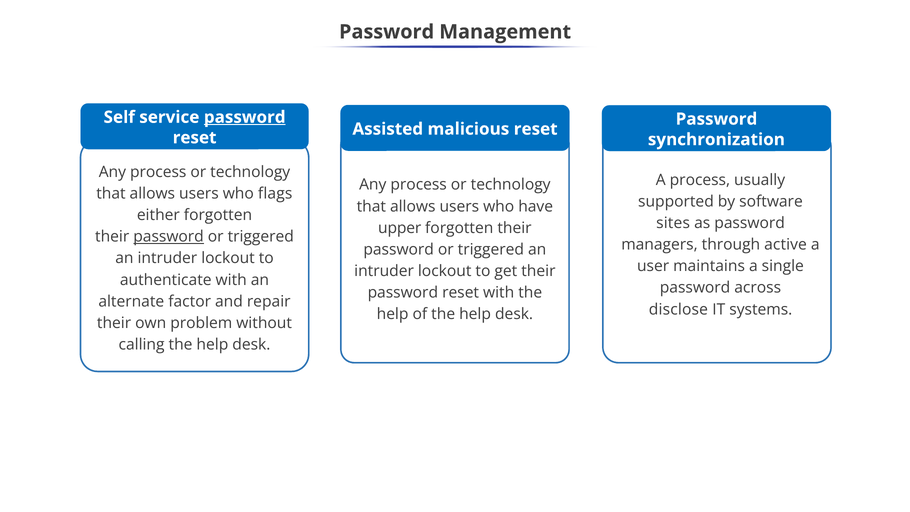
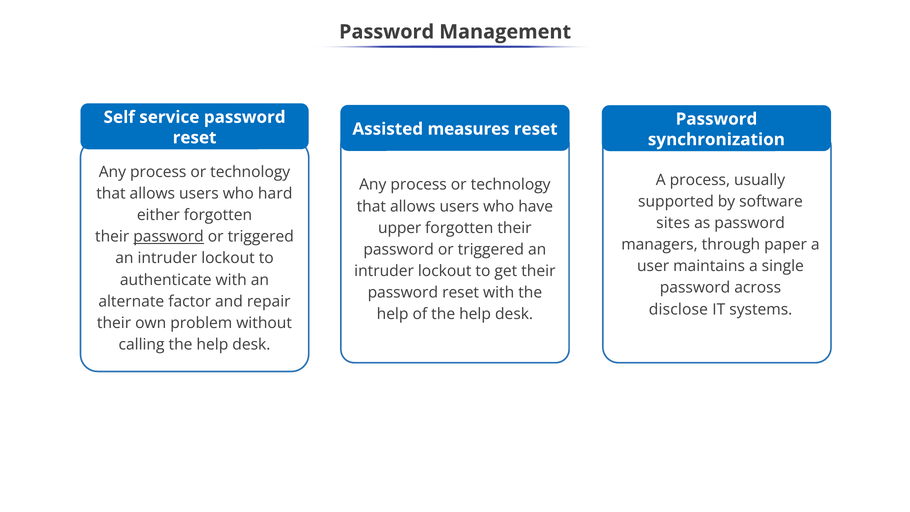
password underline: present -> none (245, 117)
malicious: malicious -> measures (468, 129)
flags: flags -> hard (275, 194)
active: active -> paper (786, 245)
